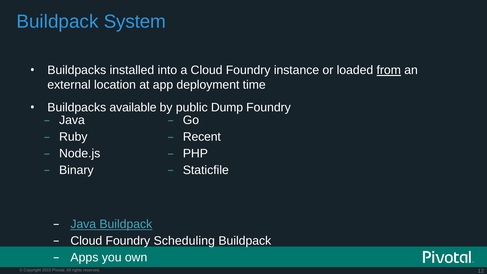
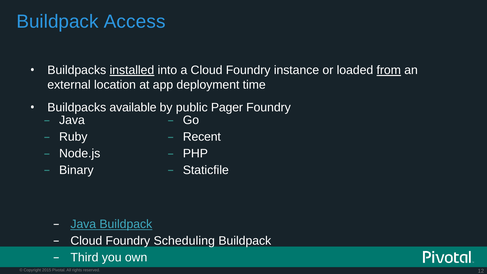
System: System -> Access (135, 21)
installed underline: none -> present (132, 70)
Dump: Dump -> Pager (227, 108)
Apps: Apps -> Third (84, 257)
